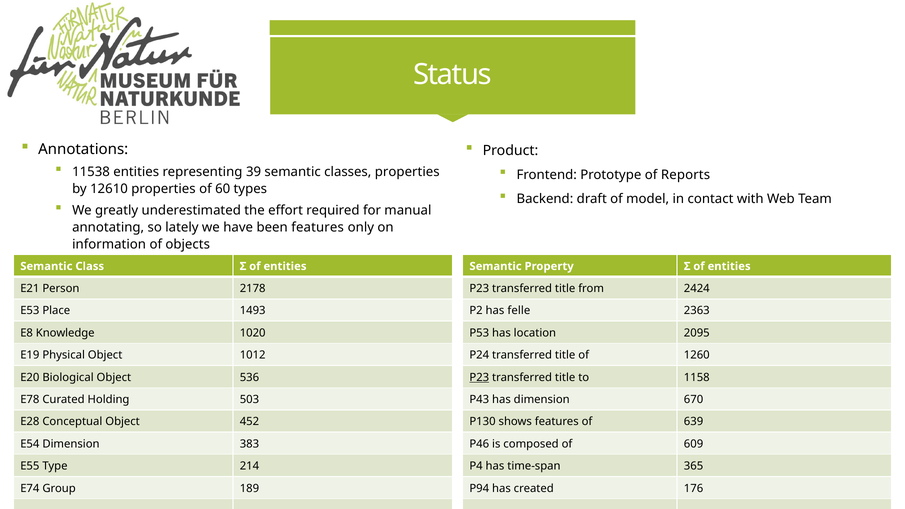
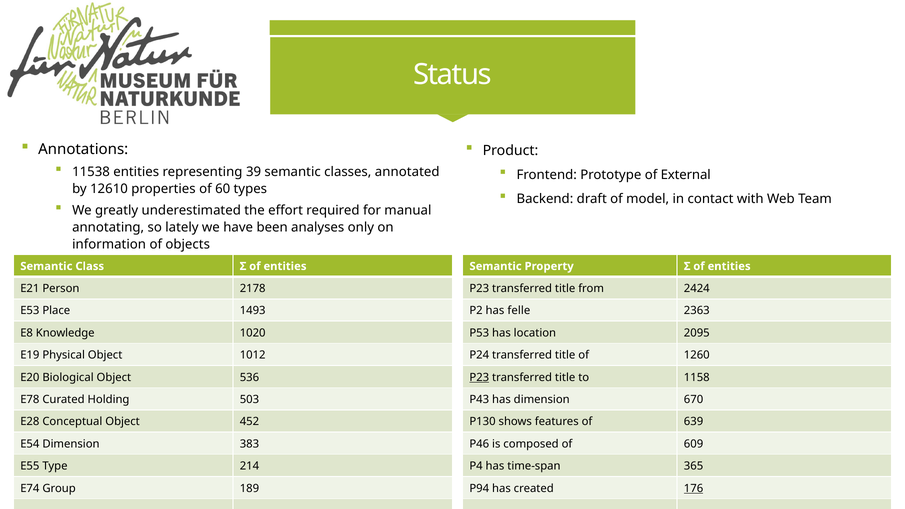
classes properties: properties -> annotated (407, 172)
Reports: Reports -> External (686, 175)
been features: features -> analyses (318, 227)
176 underline: none -> present (694, 488)
